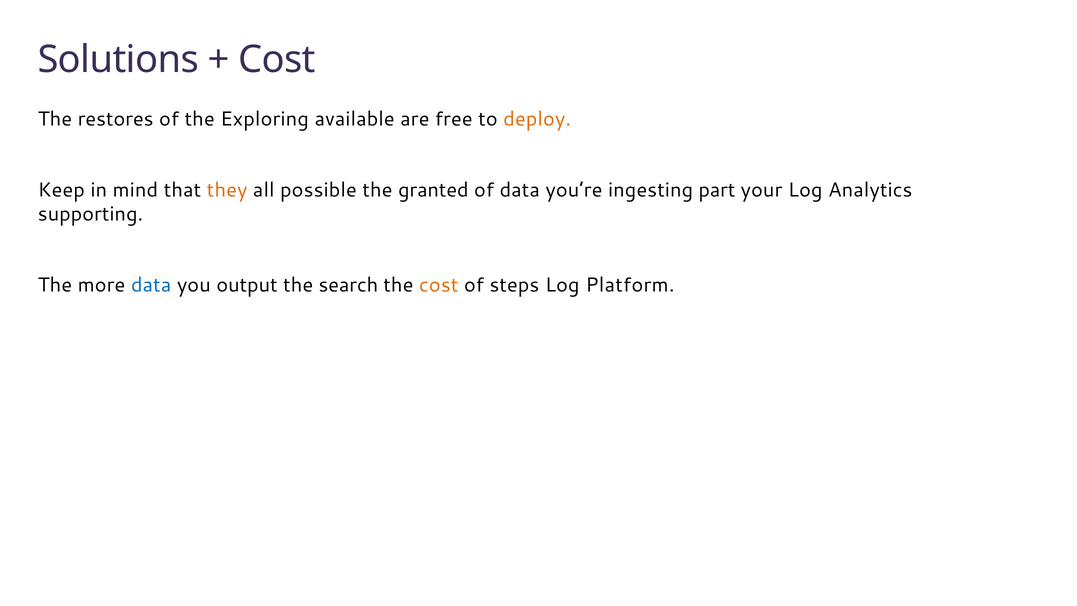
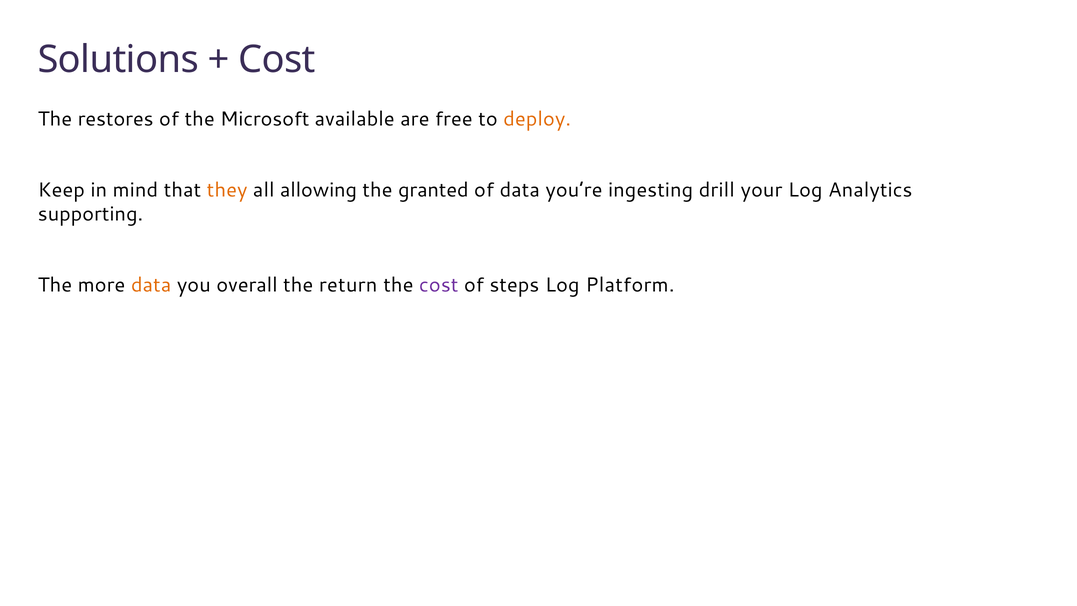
Exploring: Exploring -> Microsoft (265, 119)
possible: possible -> allowing (319, 190)
part: part -> drill (717, 190)
data colour: blue -> orange (151, 285)
output: output -> overall (247, 285)
search: search -> return (348, 285)
cost colour: orange -> purple (439, 285)
